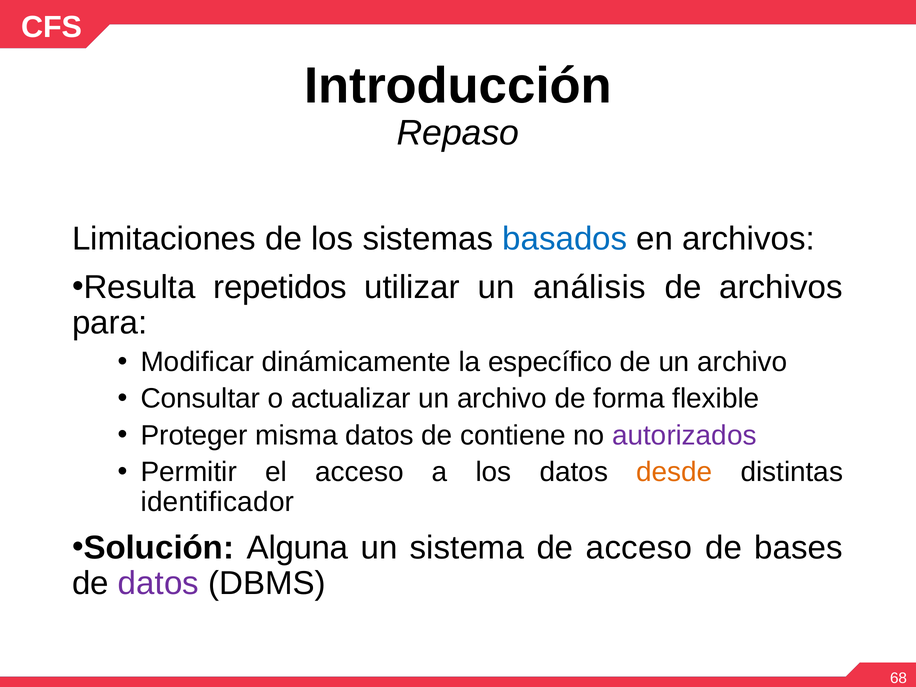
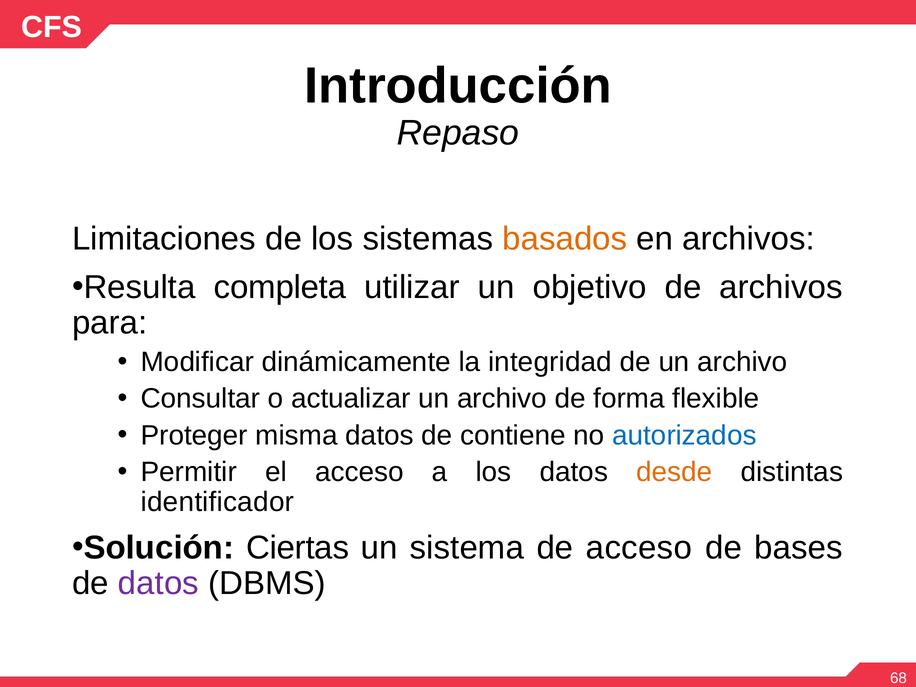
basados colour: blue -> orange (565, 239)
repetidos: repetidos -> completa (280, 287)
análisis: análisis -> objetivo (590, 287)
específico: específico -> integridad (550, 362)
autorizados colour: purple -> blue (684, 435)
Alguna: Alguna -> Ciertas (298, 548)
